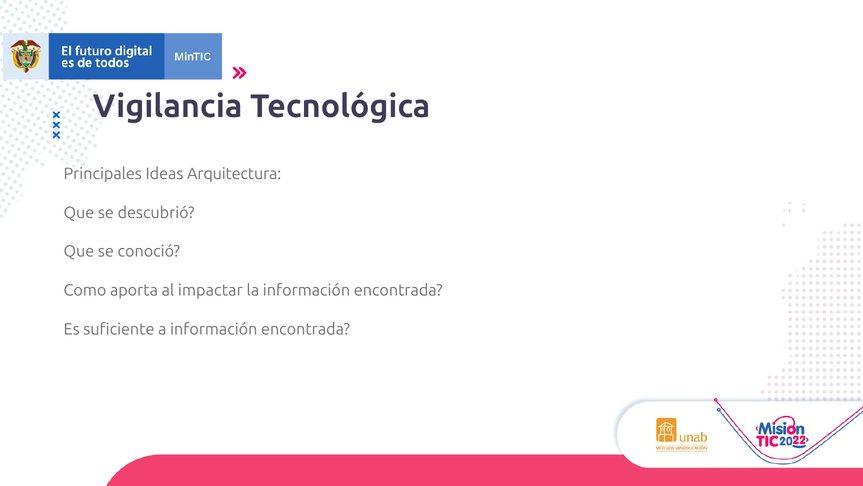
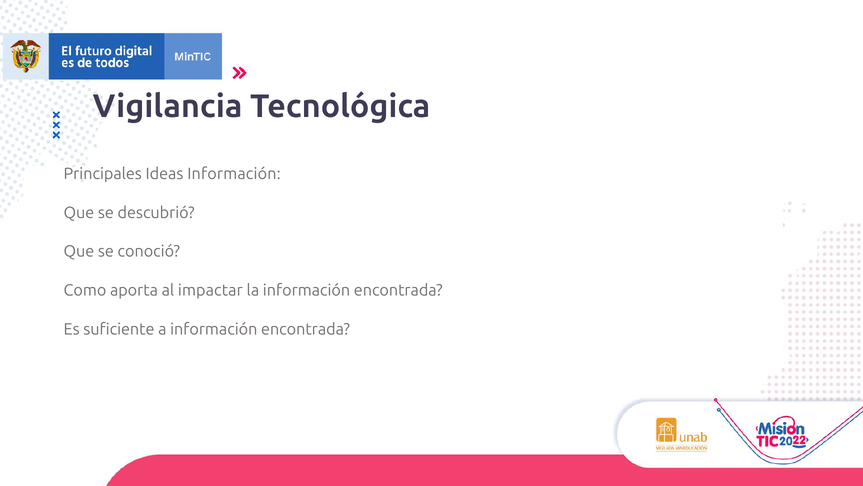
Ideas Arquitectura: Arquitectura -> Información (234, 174)
